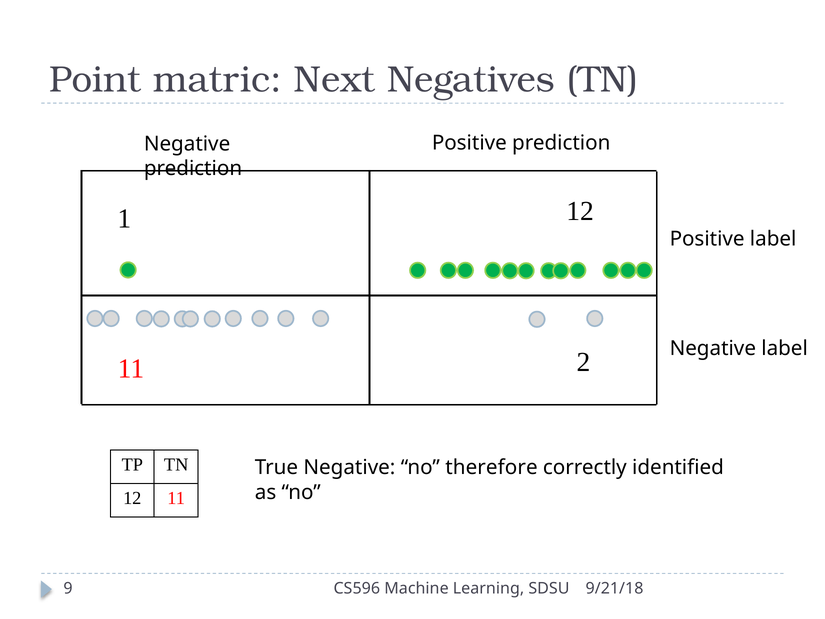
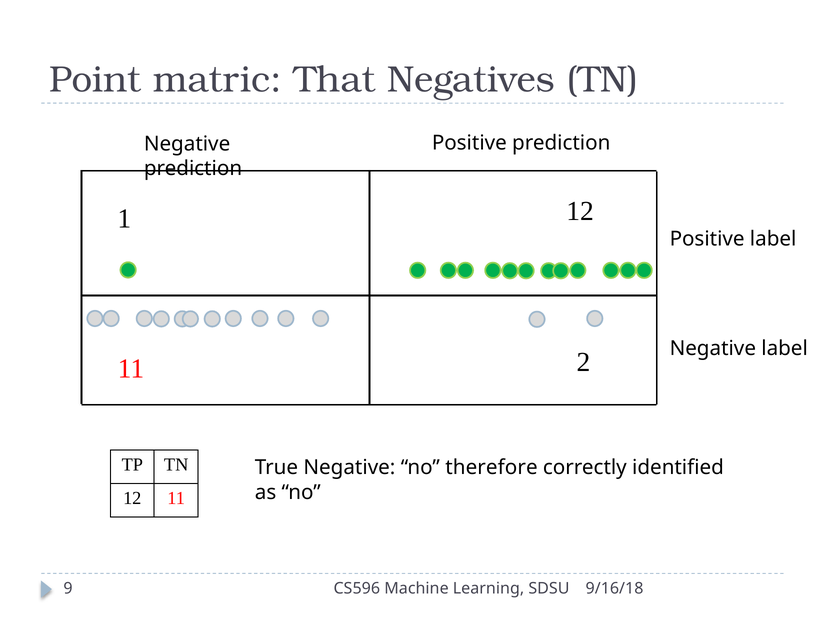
Next: Next -> That (335, 80)
9/21/18: 9/21/18 -> 9/16/18 (615, 588)
